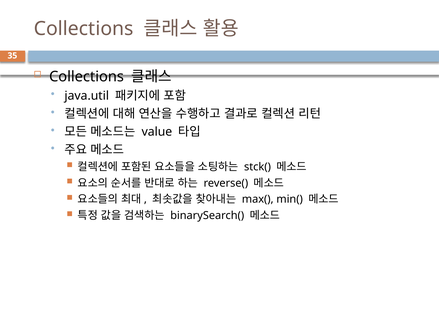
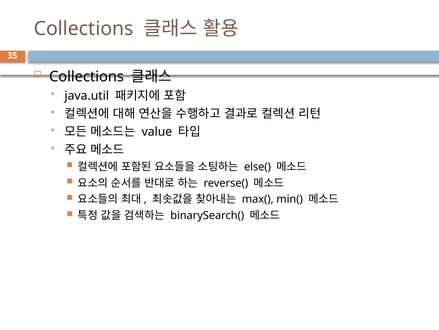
stck(: stck( -> else( (257, 166)
